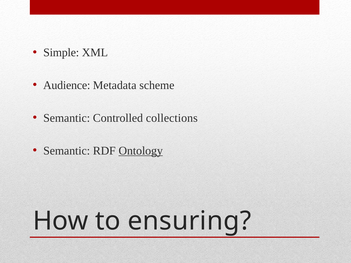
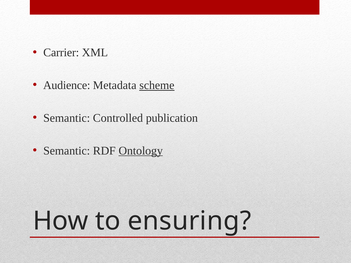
Simple: Simple -> Carrier (61, 53)
scheme underline: none -> present (157, 85)
collections: collections -> publication (172, 118)
